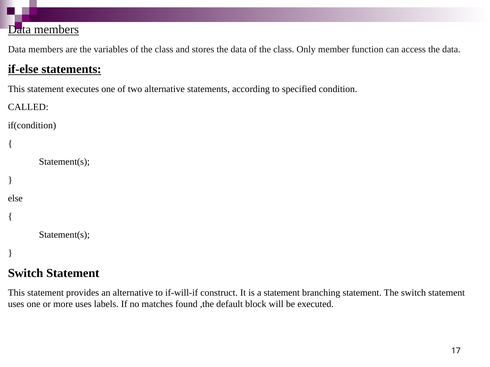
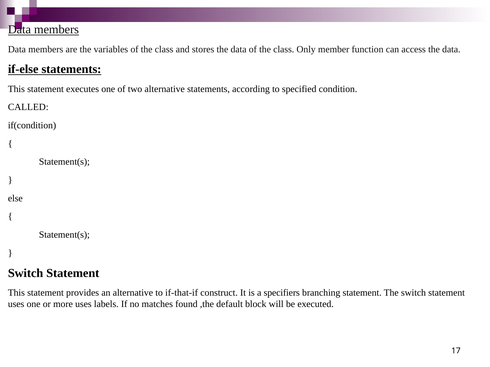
if-will-if: if-will-if -> if-that-if (182, 293)
a statement: statement -> specifiers (282, 293)
